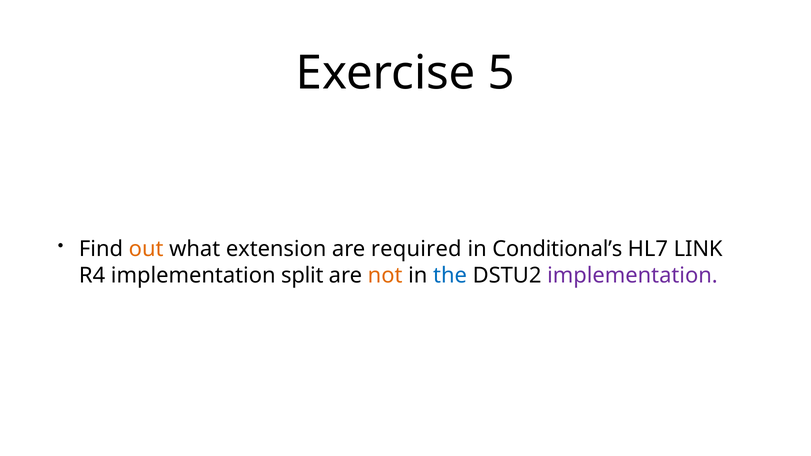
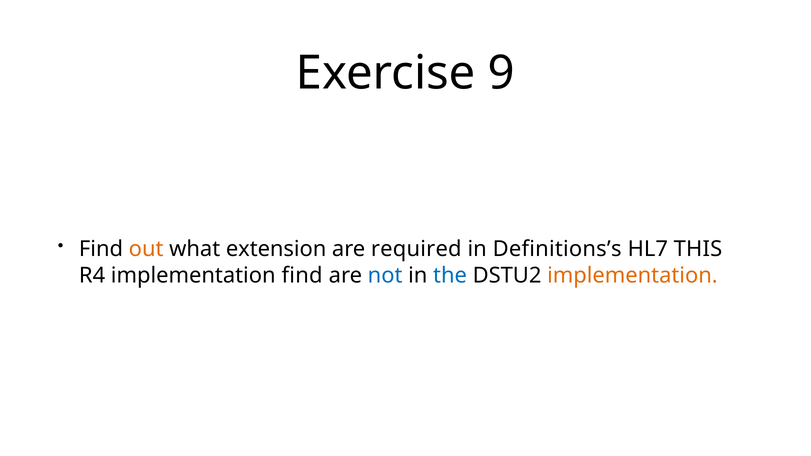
5: 5 -> 9 (501, 73)
Conditional’s: Conditional’s -> Definitions’s (557, 249)
LINK: LINK -> THIS (698, 249)
implementation split: split -> find (302, 276)
not colour: orange -> blue (385, 276)
implementation colour: purple -> orange (632, 276)
